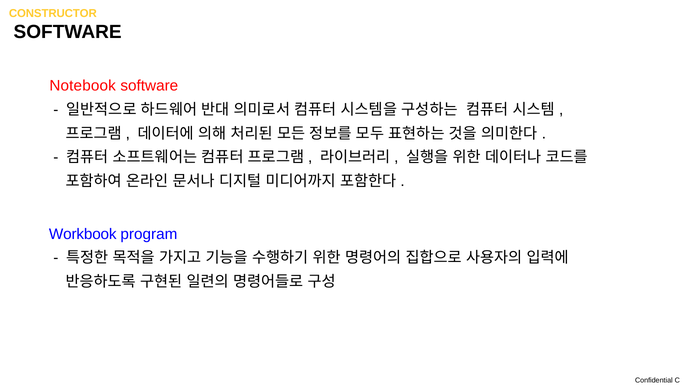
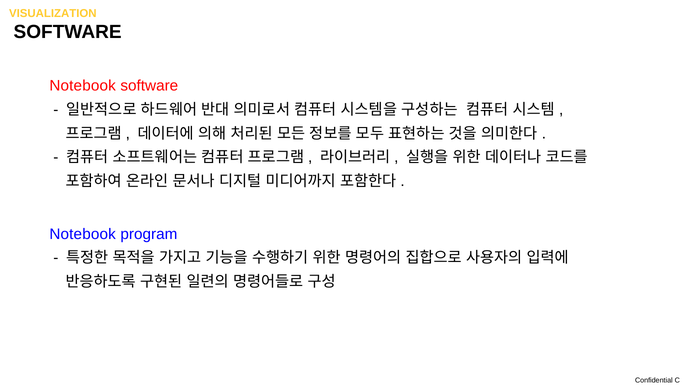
CONSTRUCTOR: CONSTRUCTOR -> VISUALIZATION (53, 14)
Workbook: Workbook -> Notebook (83, 234)
